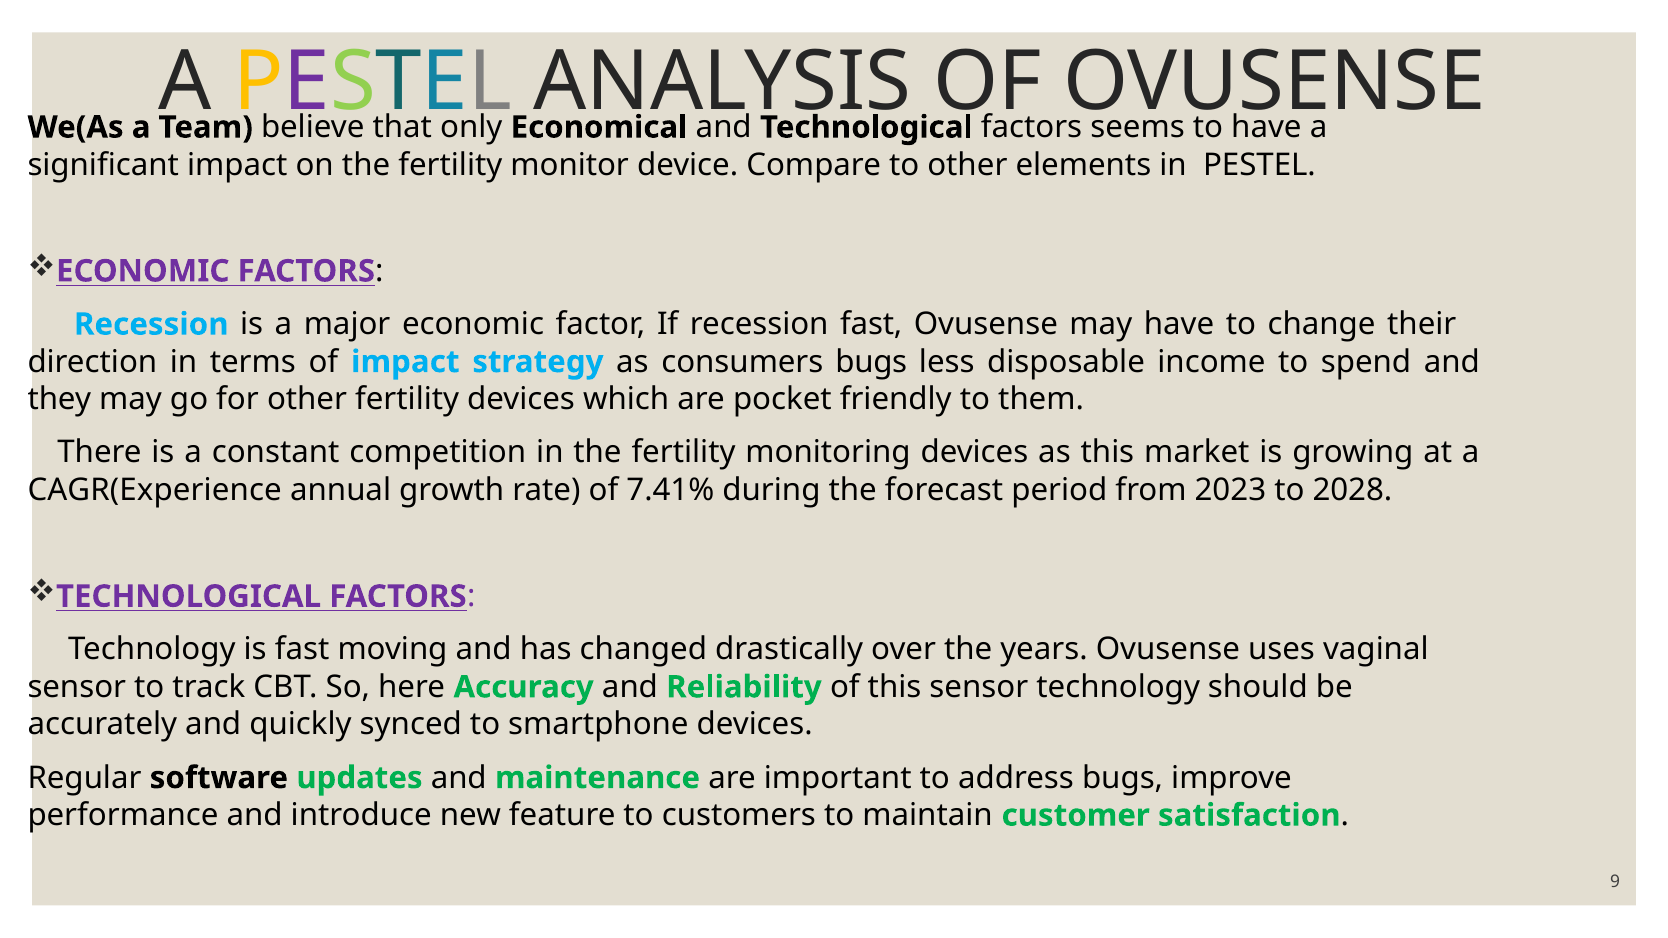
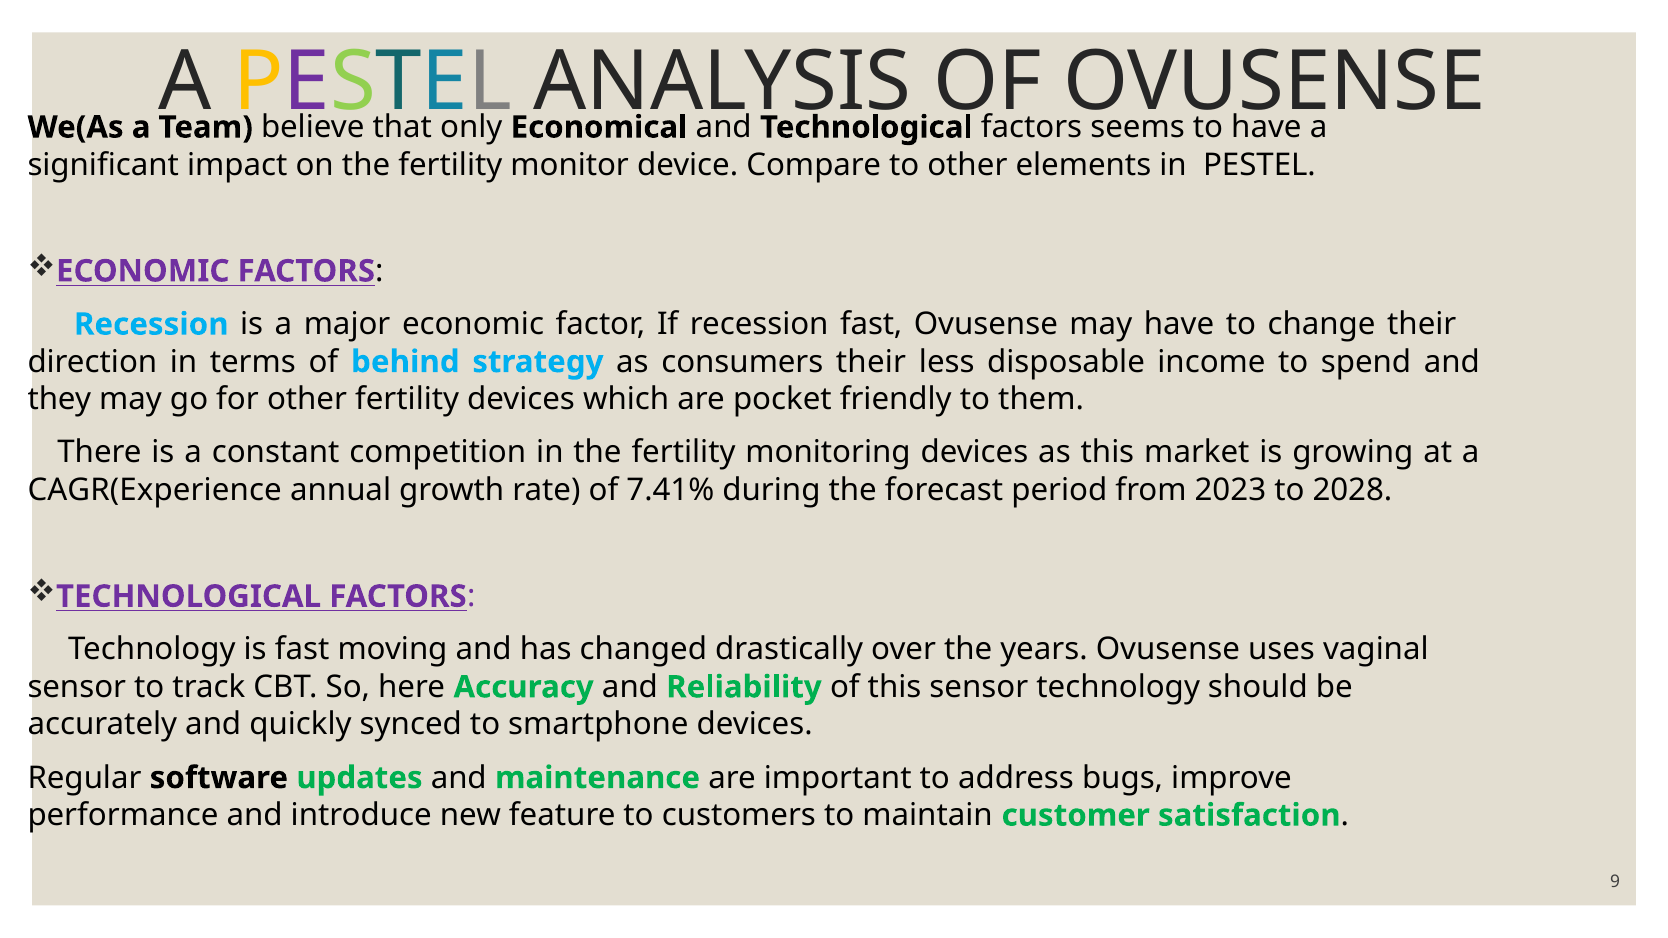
of impact: impact -> behind (405, 362)
consumers bugs: bugs -> their (871, 362)
